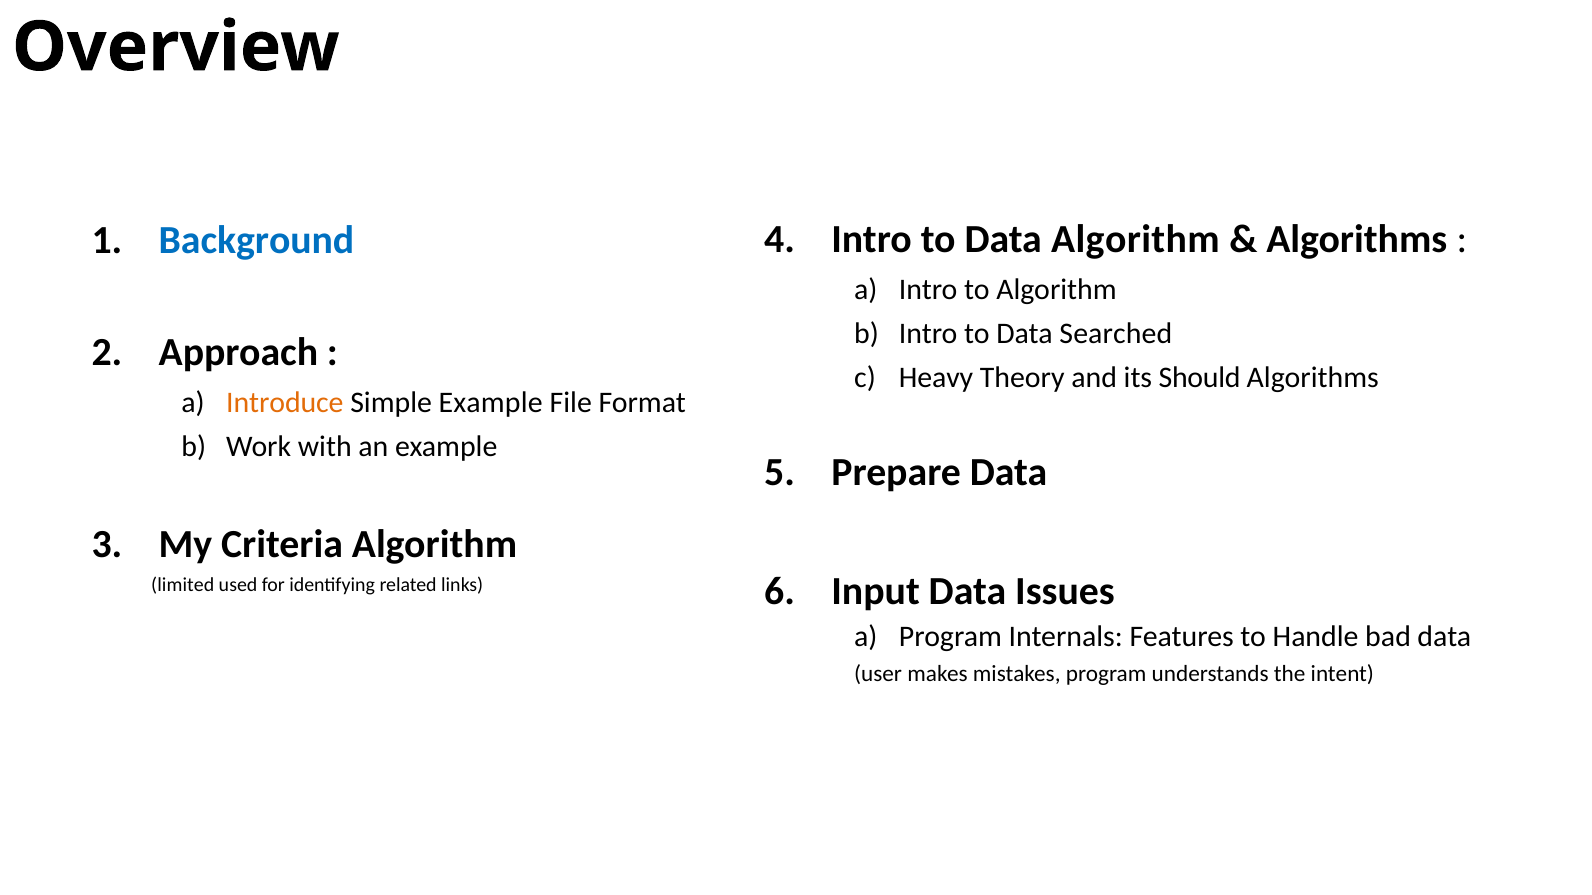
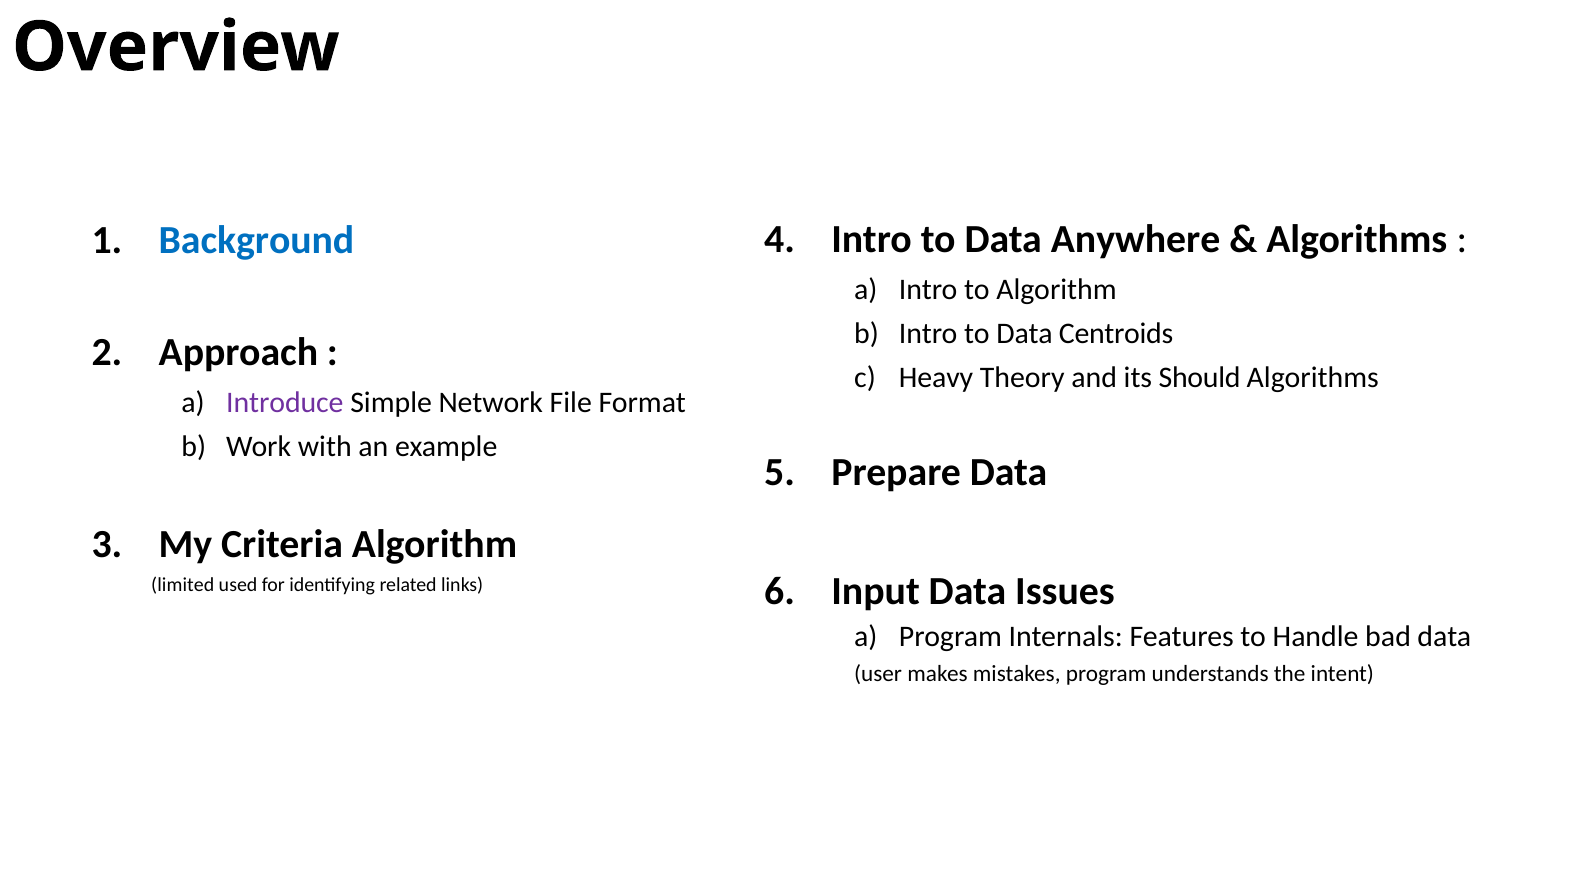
Data Algorithm: Algorithm -> Anywhere (1136, 240)
Searched: Searched -> Centroids (1116, 334)
Introduce colour: orange -> purple (285, 403)
Simple Example: Example -> Network (491, 403)
